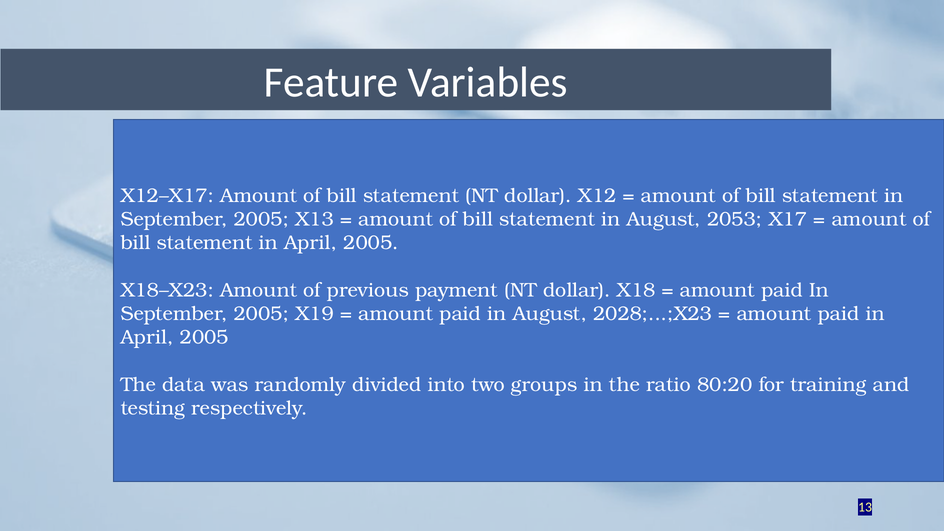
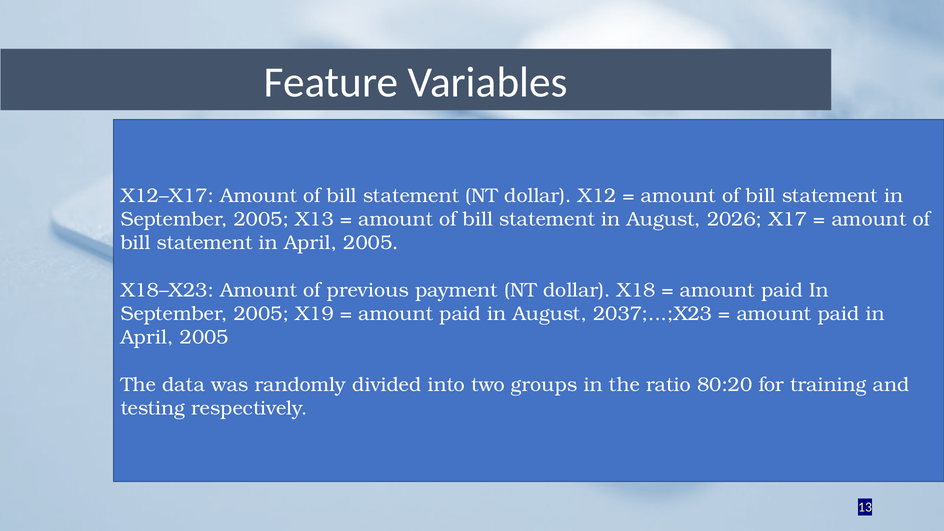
2053: 2053 -> 2026 (735, 219)
2028;...;X23: 2028;...;X23 -> 2037;...;X23 (653, 314)
